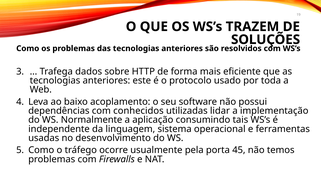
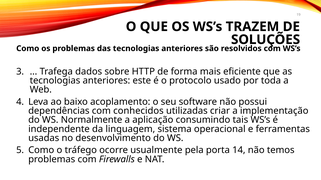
lidar: lidar -> criar (220, 111)
45: 45 -> 14 (239, 151)
